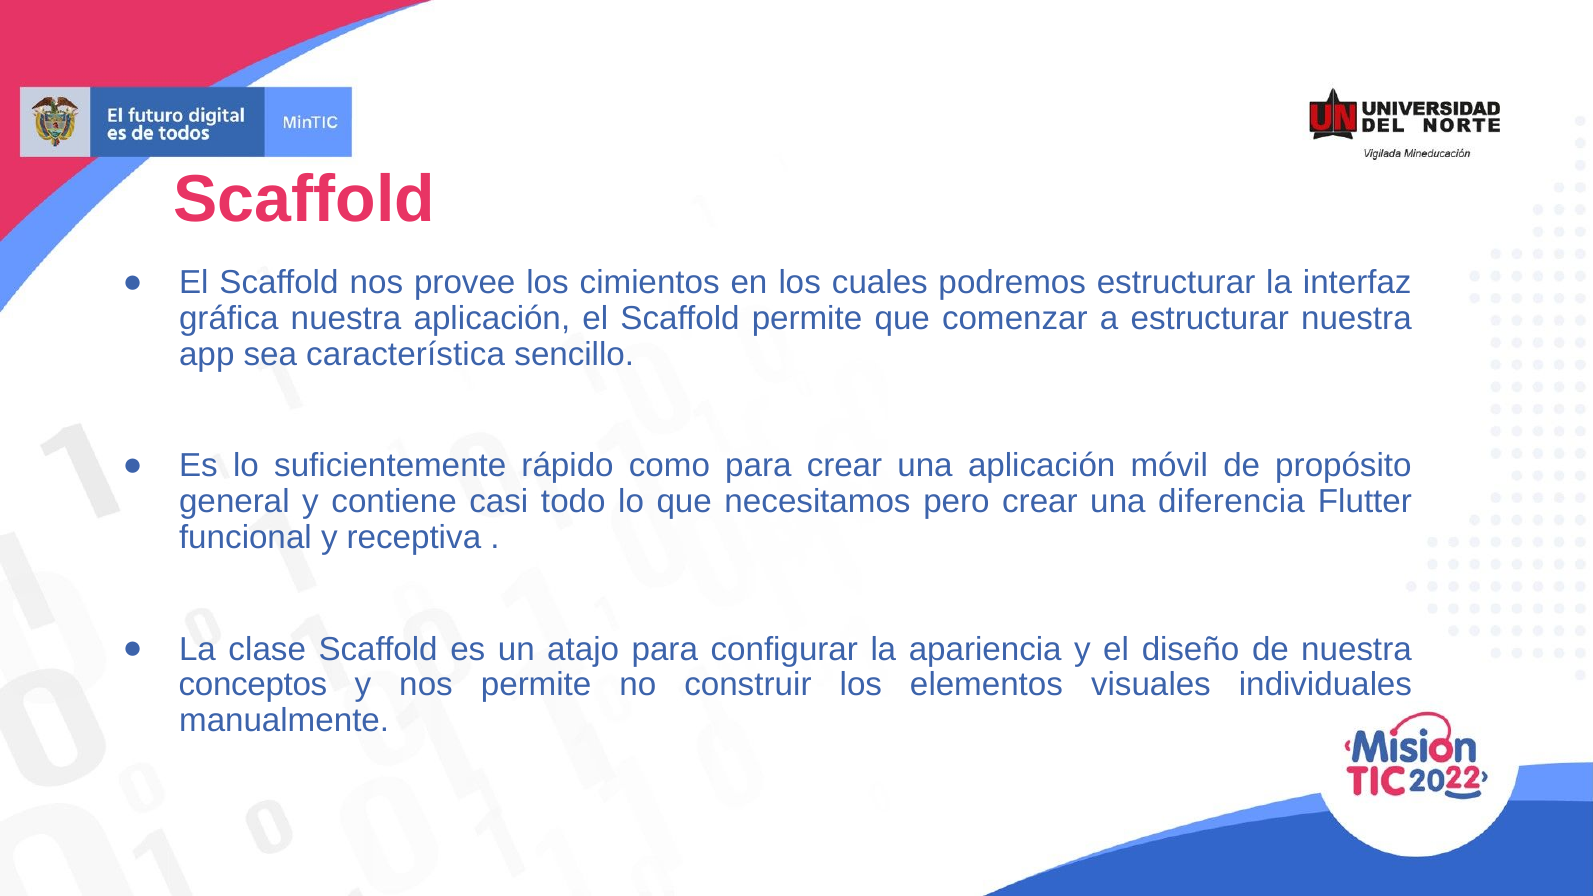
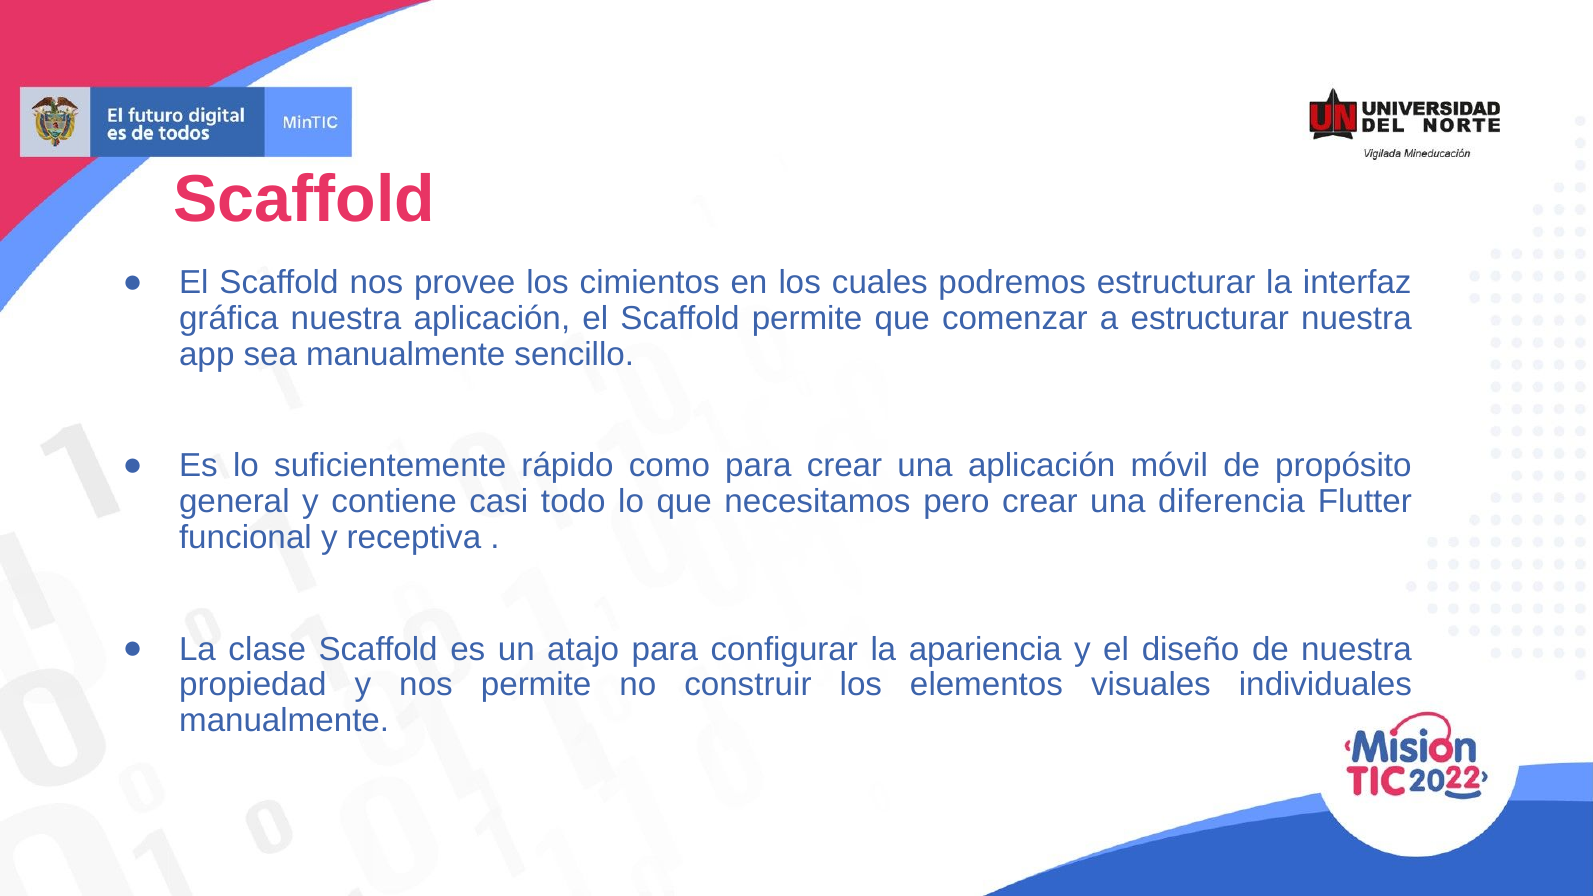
sea característica: característica -> manualmente (406, 354)
conceptos: conceptos -> propiedad (253, 685)
